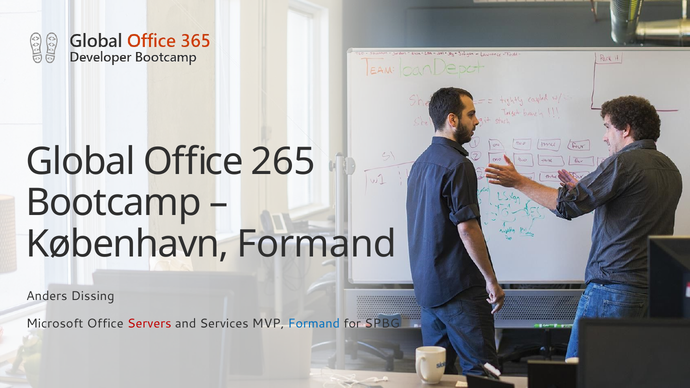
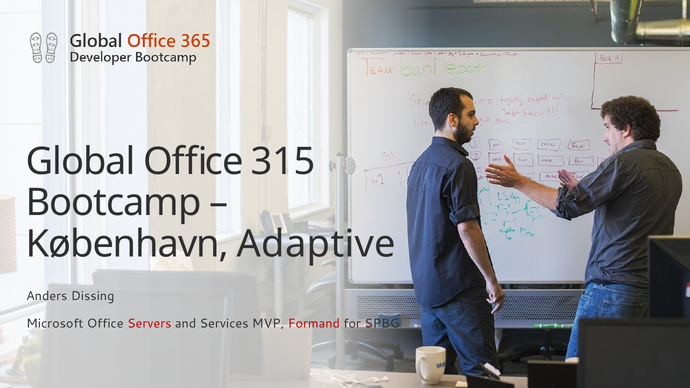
265: 265 -> 315 (283, 162)
København Formand: Formand -> Adaptive (316, 244)
Formand colour: blue -> red (314, 323)
